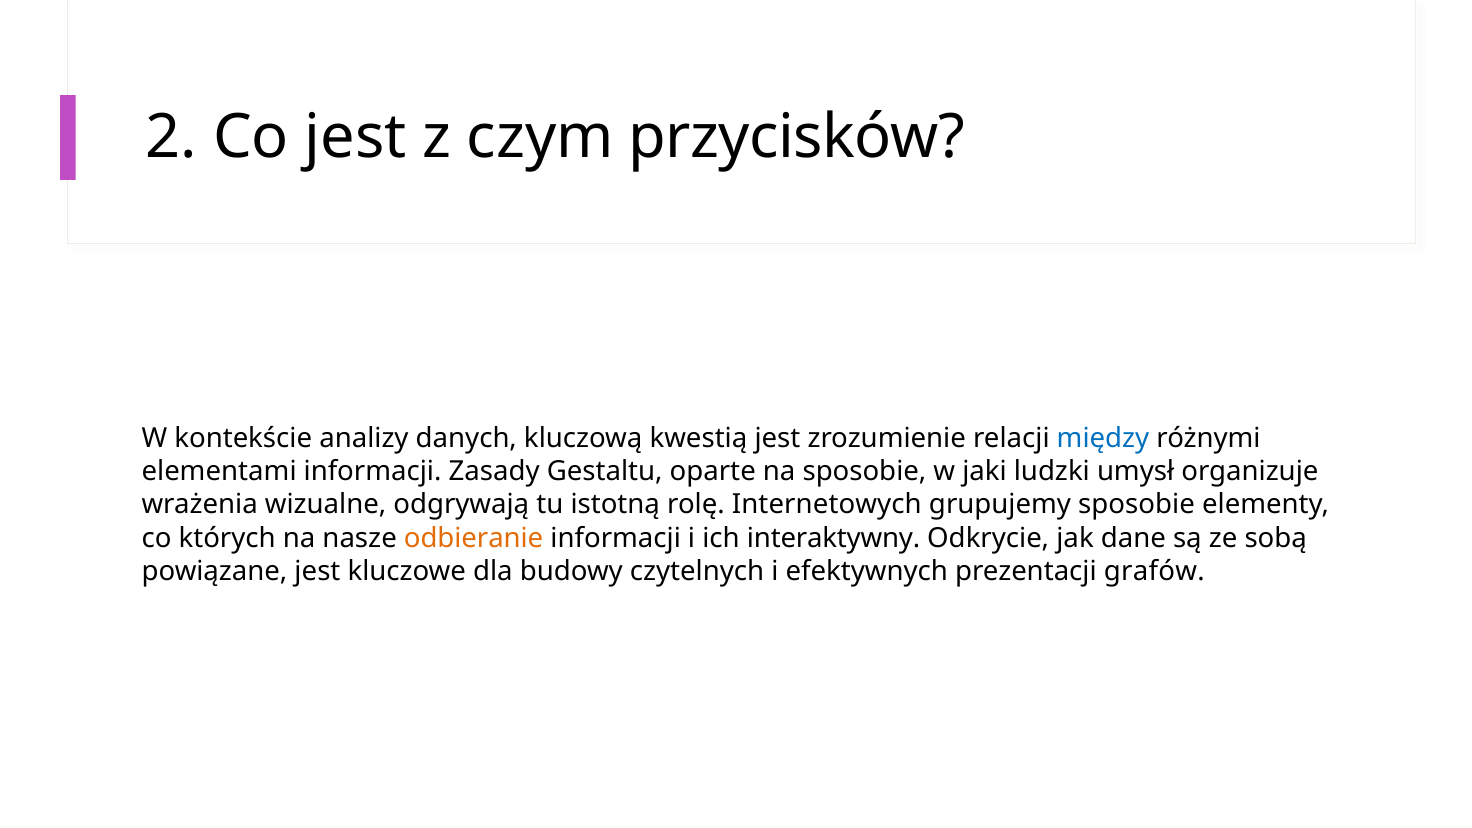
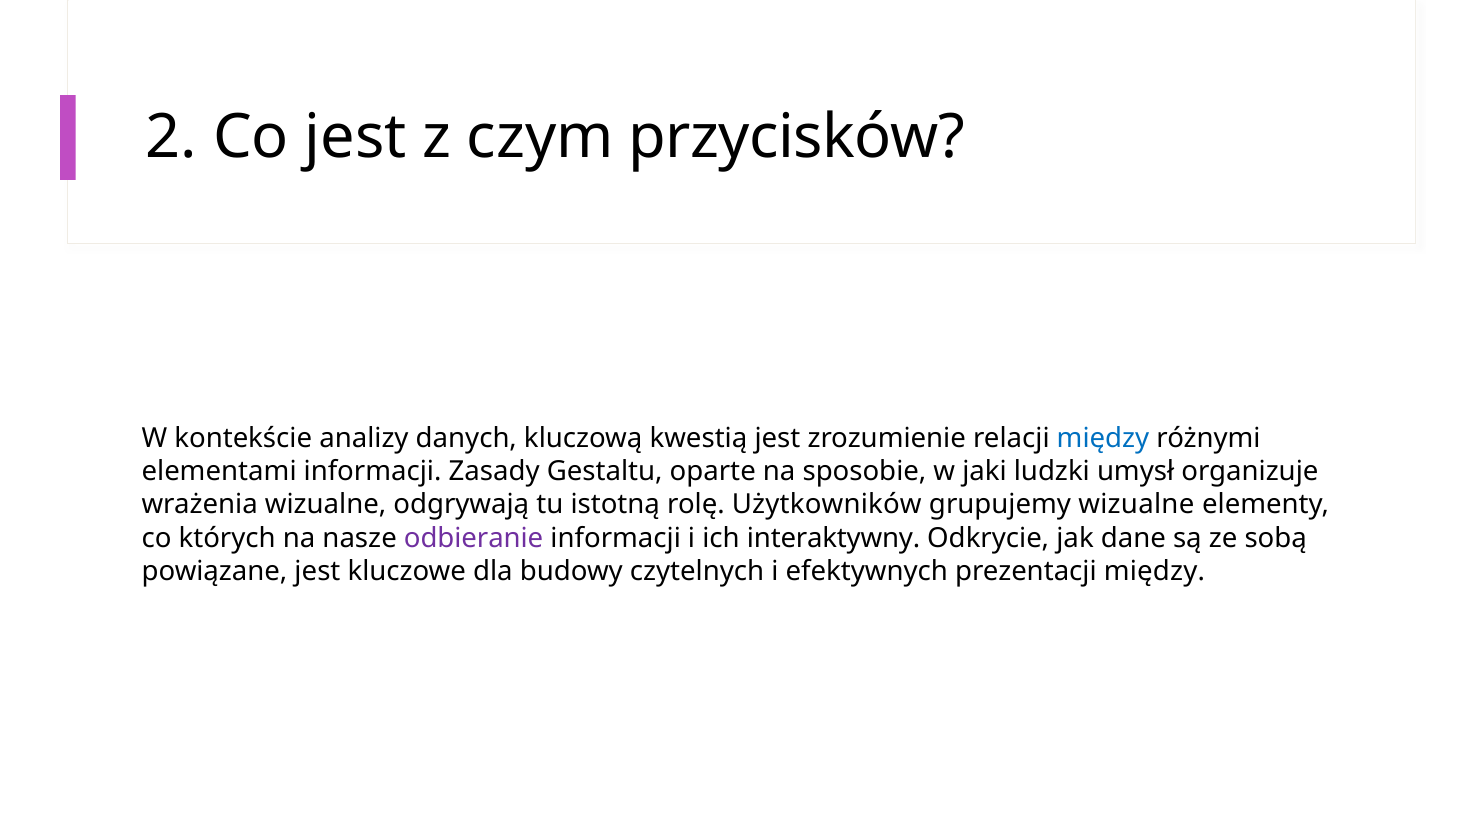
Internetowych: Internetowych -> Użytkowników (827, 505)
grupujemy sposobie: sposobie -> wizualne (1136, 505)
odbieranie colour: orange -> purple (474, 538)
prezentacji grafów: grafów -> między (1154, 571)
